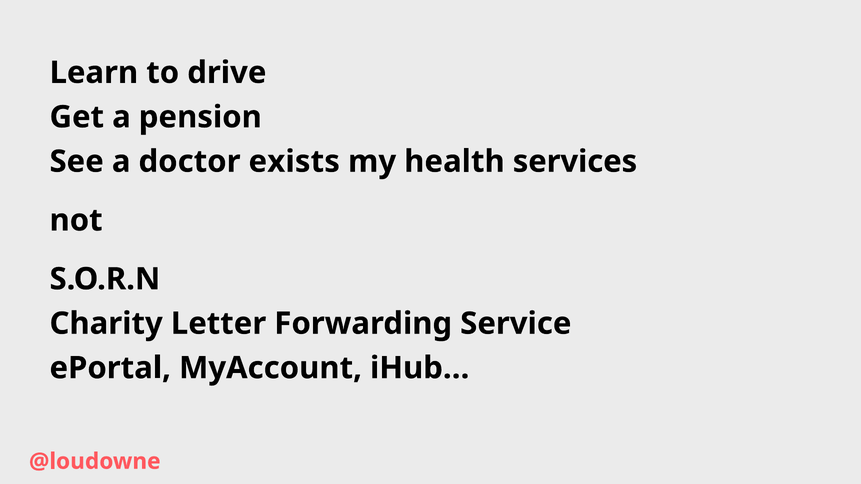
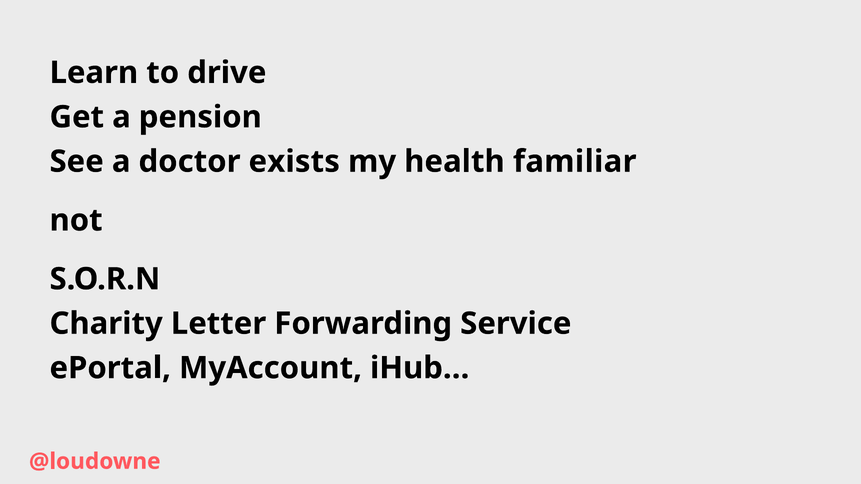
services: services -> familiar (575, 162)
